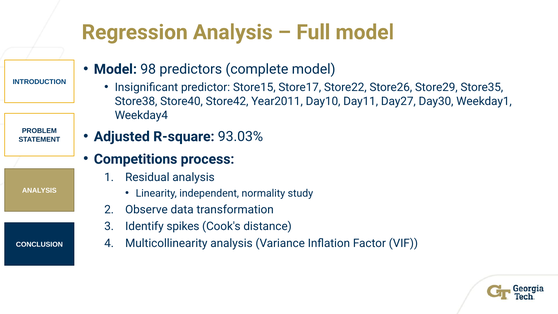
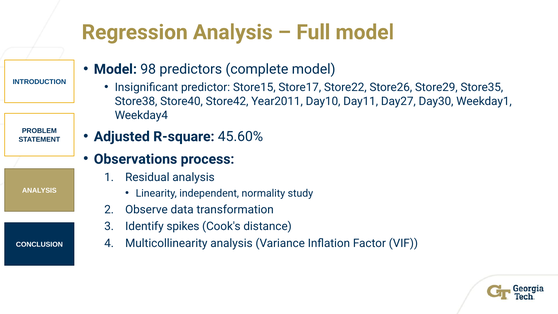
93.03%: 93.03% -> 45.60% (240, 137)
Competitions: Competitions -> Observations (136, 159)
